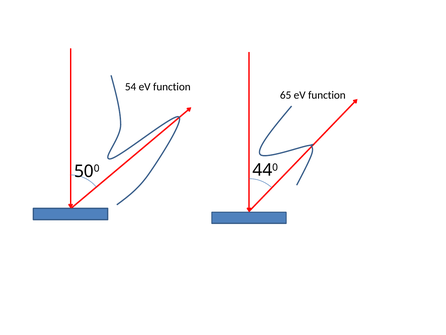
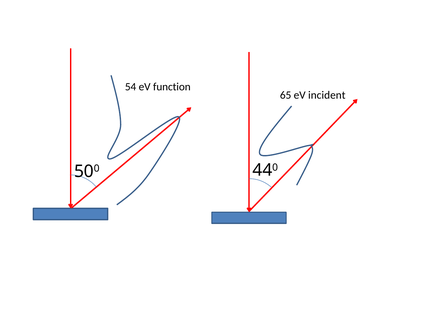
65 eV function: function -> incident (327, 95)
